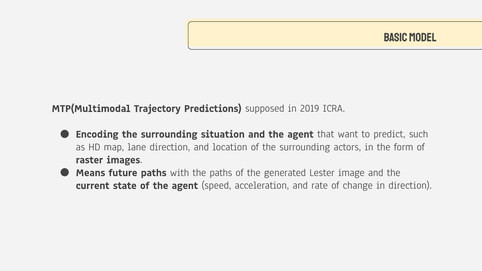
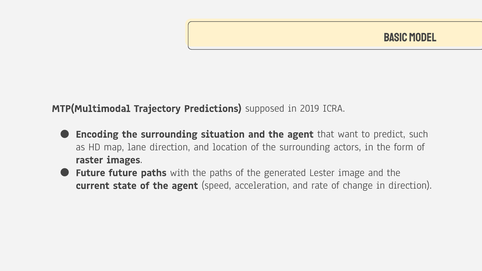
Means: Means -> Future (91, 173)
